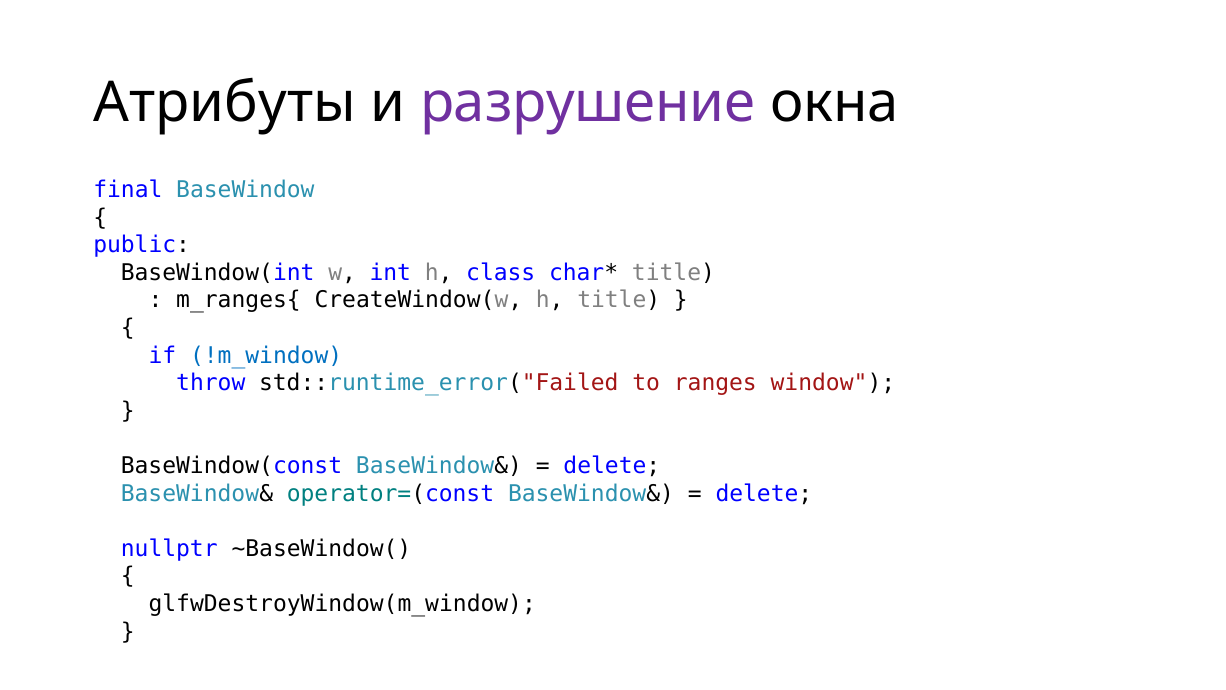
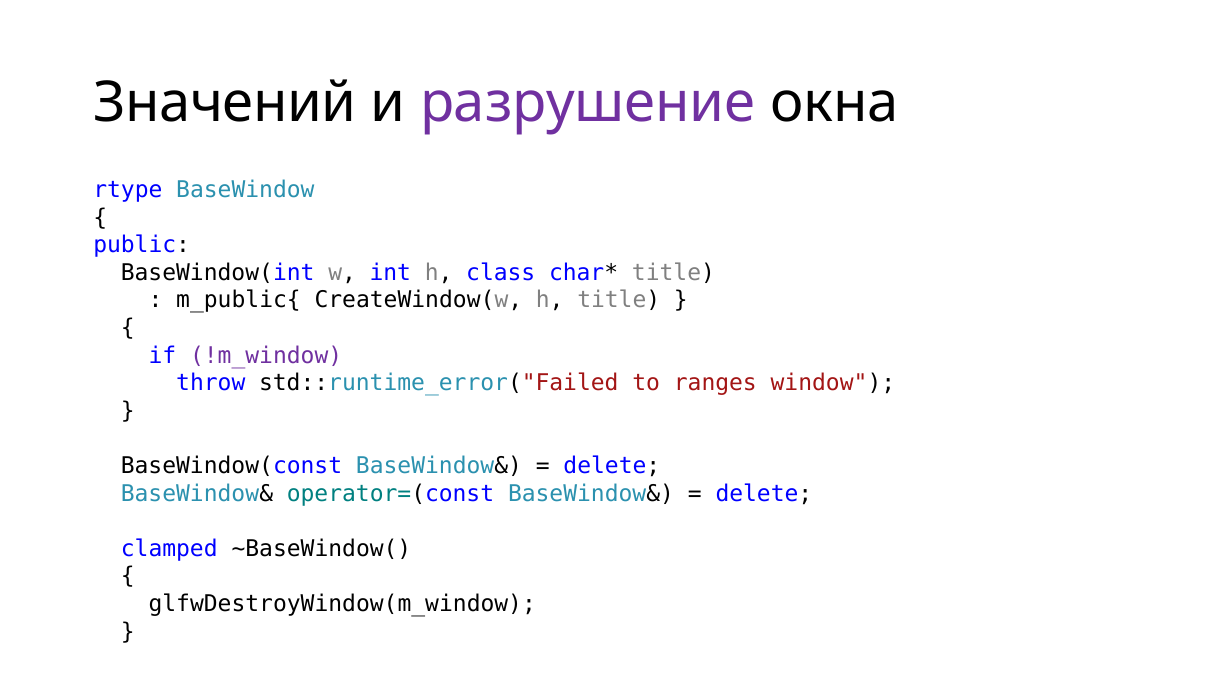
Атрибуты: Атрибуты -> Значений (225, 103)
final: final -> rtype (128, 190)
m_ranges{: m_ranges{ -> m_public{ (239, 300)
!m_window colour: blue -> purple (266, 355)
nullptr: nullptr -> clamped (169, 548)
